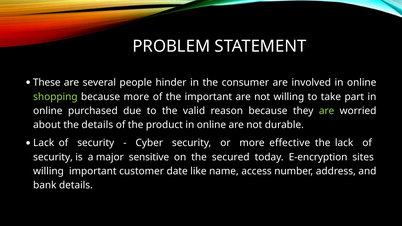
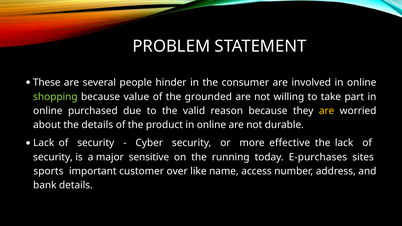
because more: more -> value (136, 97)
the important: important -> grounded (208, 97)
are colour: light green -> yellow (327, 111)
secured: secured -> running (231, 157)
E-encryption: E-encryption -> E-purchases (318, 157)
willing: willing -> sports (48, 171)
date: date -> over (177, 171)
